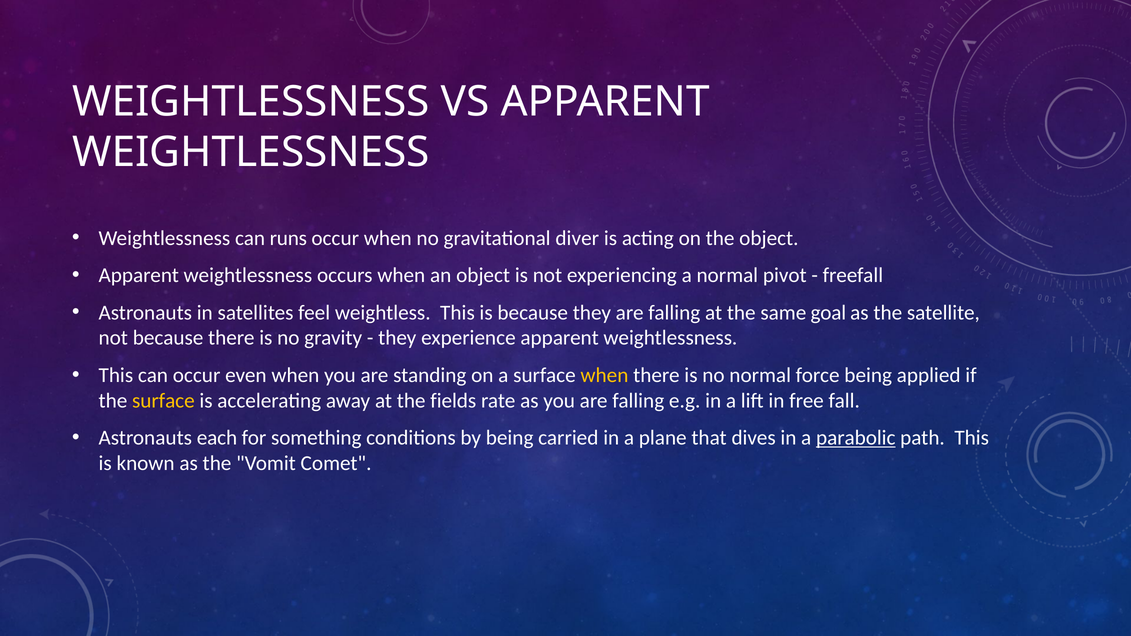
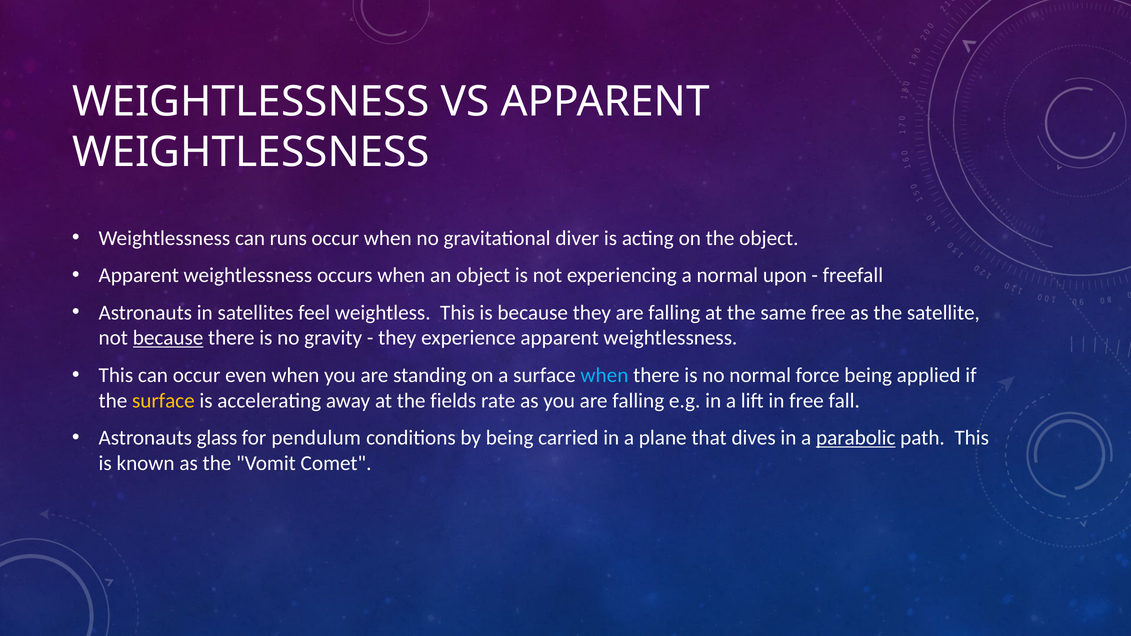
pivot: pivot -> upon (785, 275)
same goal: goal -> free (828, 313)
because underline: none -> present (168, 338)
when colour: yellow -> light blue (604, 375)
each: each -> glass (217, 438)
something: something -> pendulum (316, 438)
